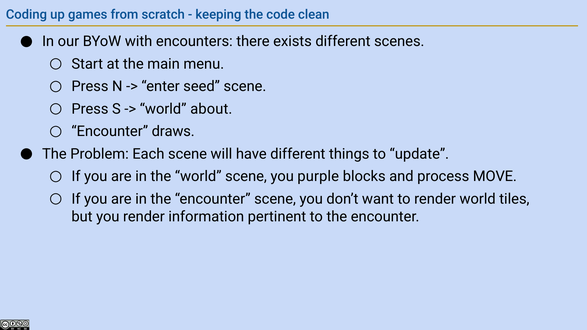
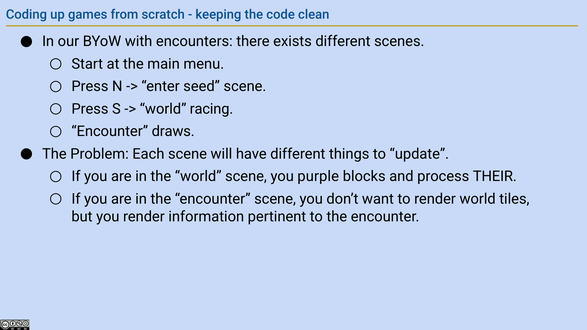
about: about -> racing (211, 109)
MOVE: MOVE -> THEIR (495, 177)
